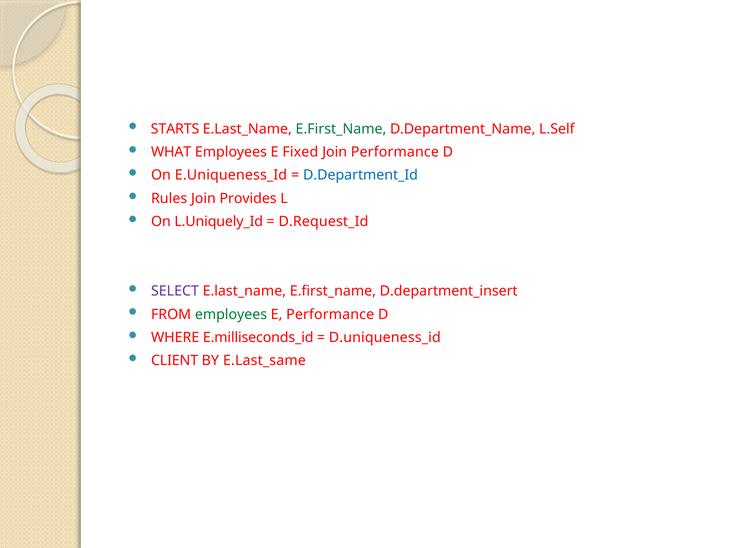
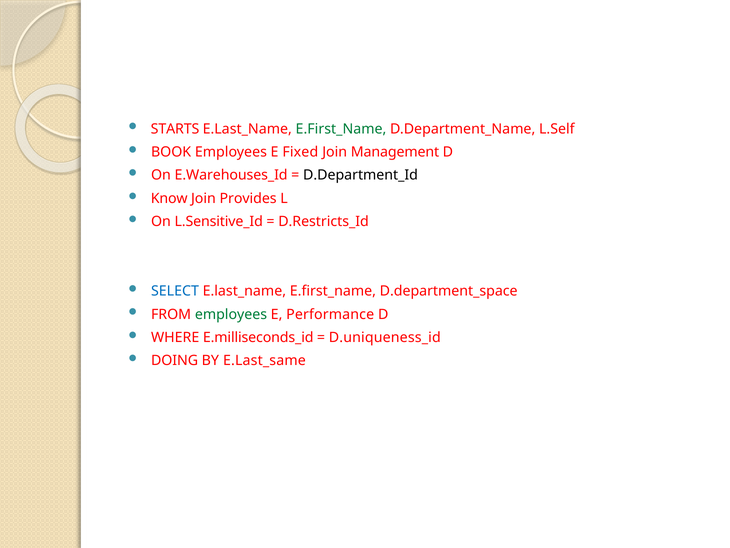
WHAT: WHAT -> BOOK (171, 152)
Join Performance: Performance -> Management (395, 152)
E.Uniqueness_Id: E.Uniqueness_Id -> E.Warehouses_Id (231, 175)
D.Department_Id colour: blue -> black (361, 175)
Rules: Rules -> Know (169, 198)
L.Uniquely_Id: L.Uniquely_Id -> L.Sensitive_Id (219, 221)
D.Request_Id: D.Request_Id -> D.Restricts_Id (324, 221)
SELECT colour: purple -> blue (175, 291)
D.department_insert: D.department_insert -> D.department_space (449, 291)
CLIENT: CLIENT -> DOING (175, 360)
